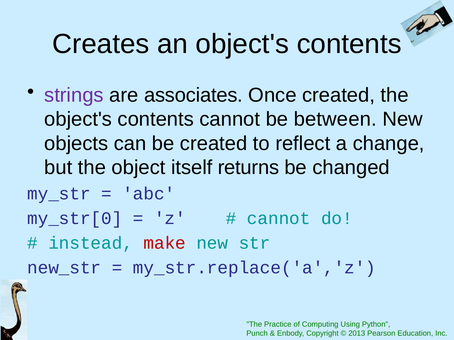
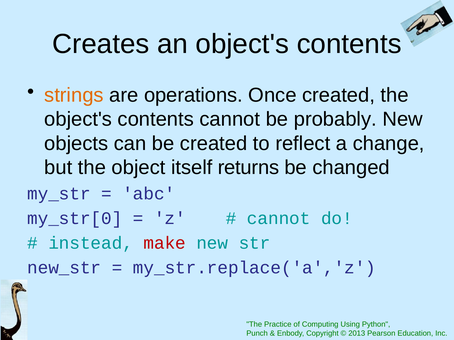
strings colour: purple -> orange (74, 95)
associates: associates -> operations (193, 95)
between: between -> probably (335, 119)
